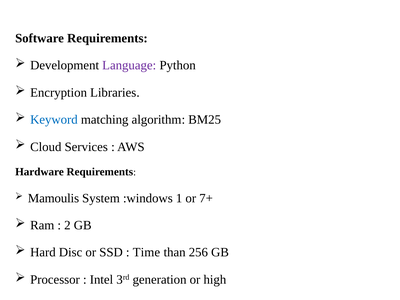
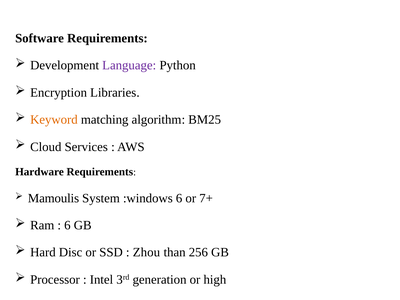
Keyword colour: blue -> orange (54, 120)
:windows 1: 1 -> 6 (179, 198)
2: 2 -> 6 (67, 225)
Time: Time -> Zhou (146, 252)
